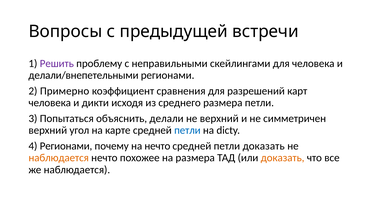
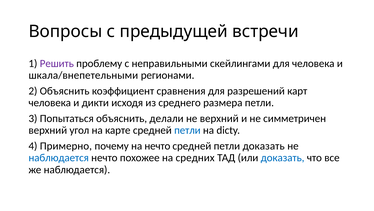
делали/внепетельными: делали/внепетельными -> шкала/внепетельными (83, 75)
2 Примерно: Примерно -> Объяснить (65, 91)
4 Регионами: Регионами -> Примерно (66, 146)
наблюдается colour: orange -> blue (59, 157)
на размера: размера -> средних (195, 157)
доказать colour: orange -> blue (283, 157)
